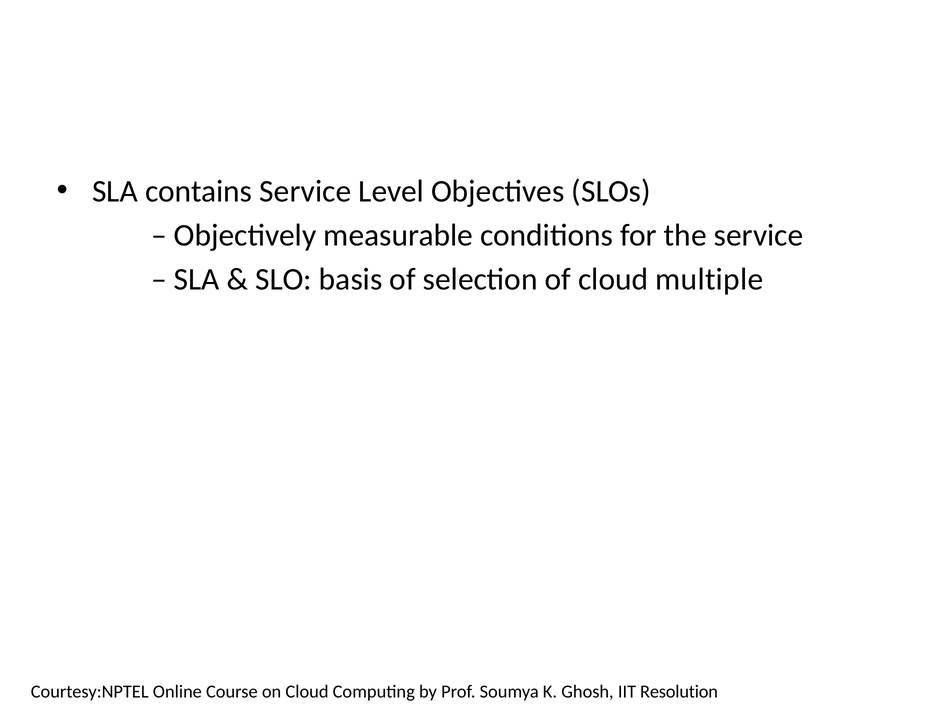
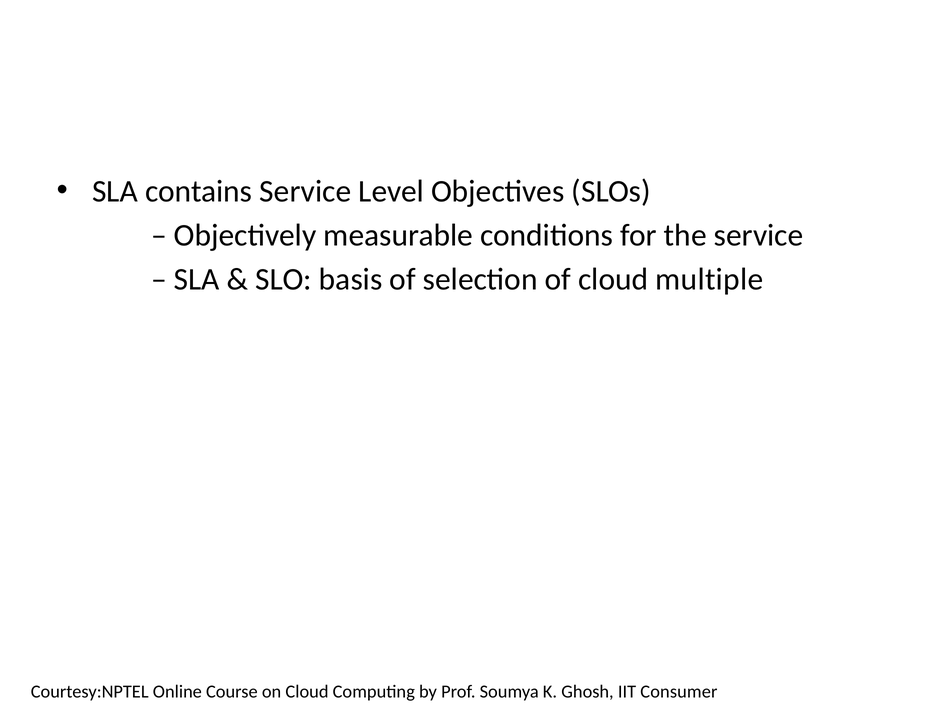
Resolution: Resolution -> Consumer (679, 691)
